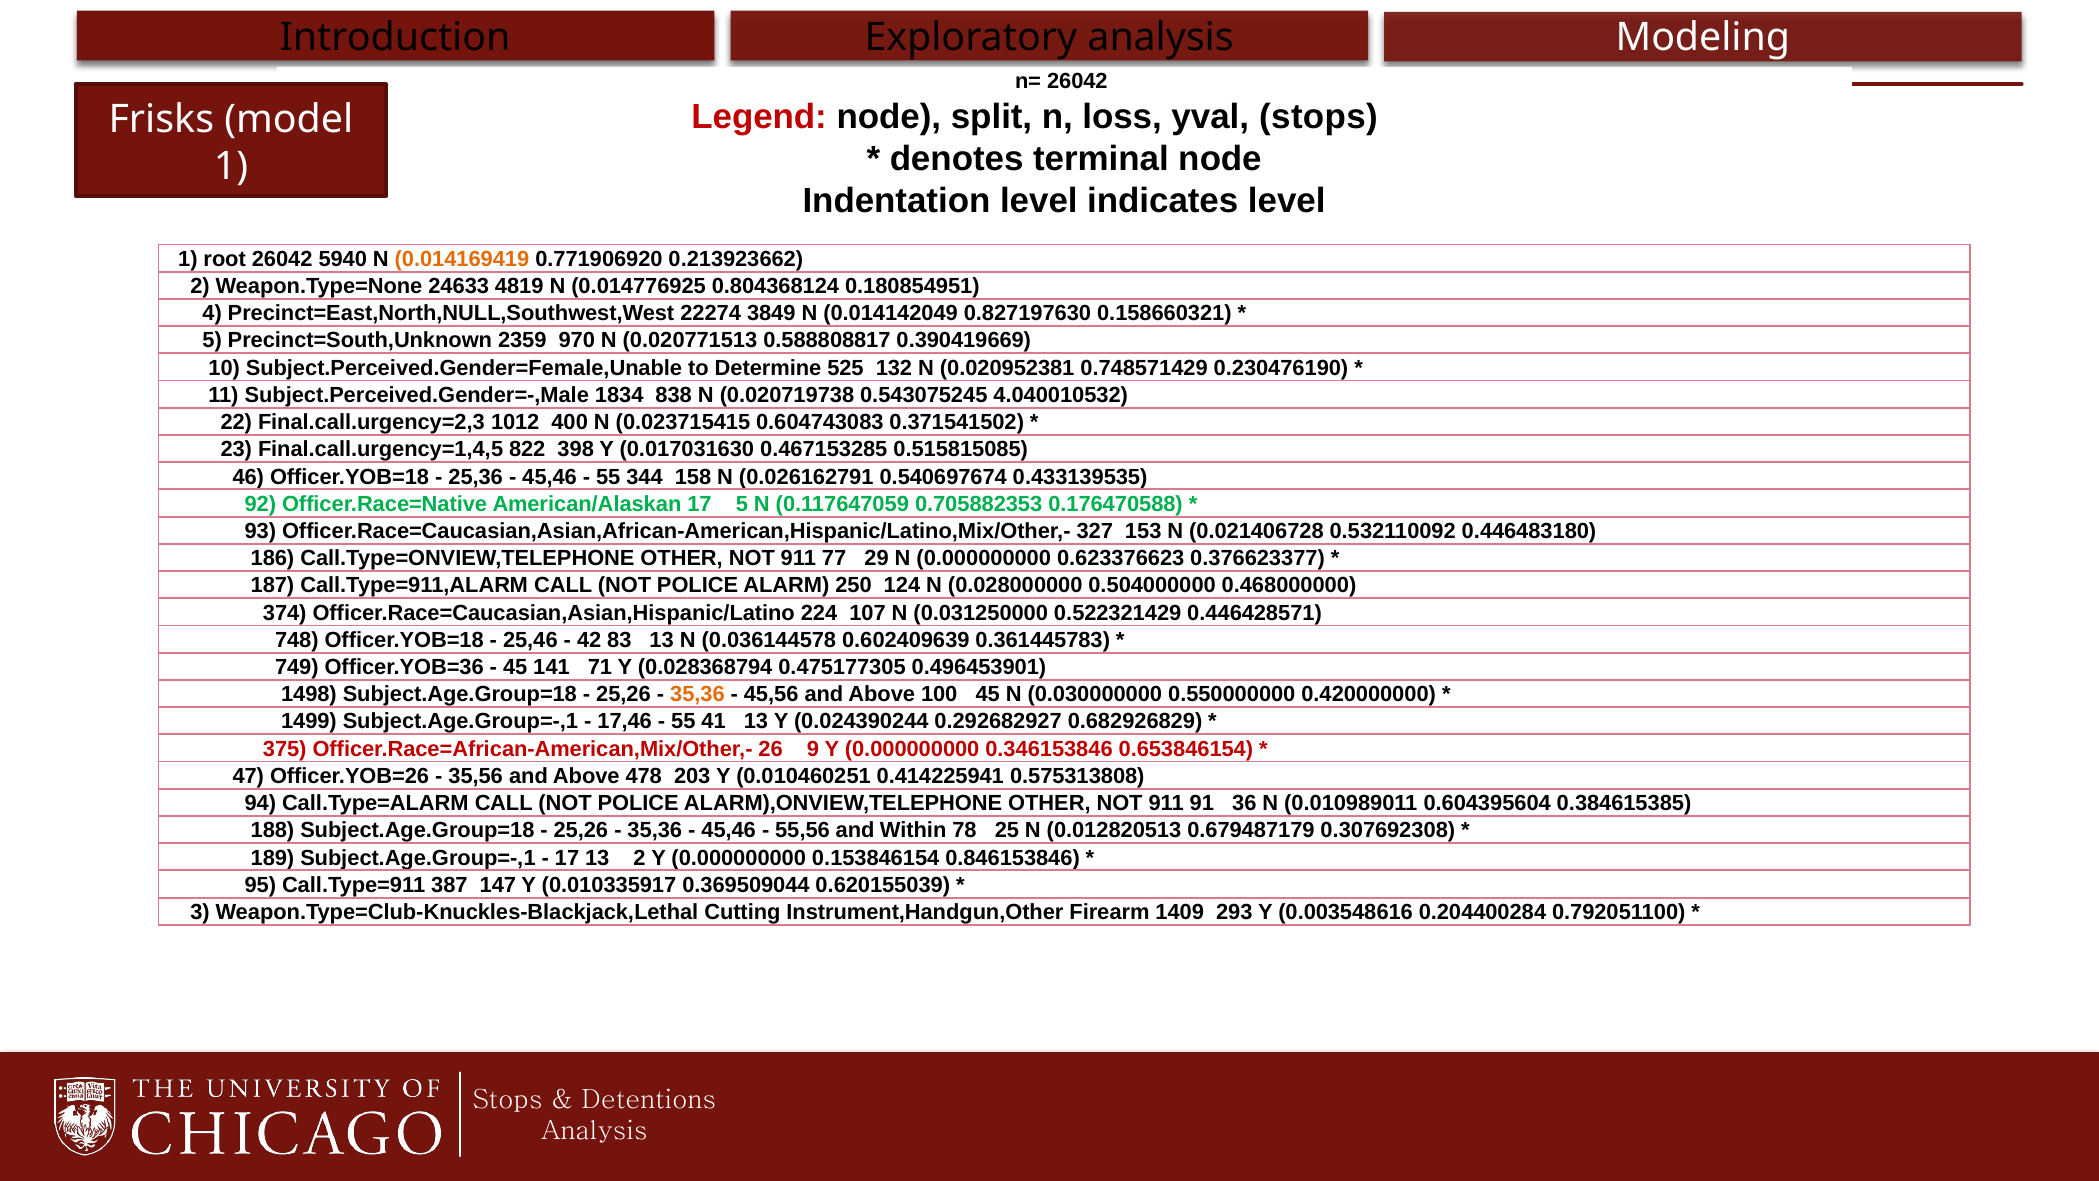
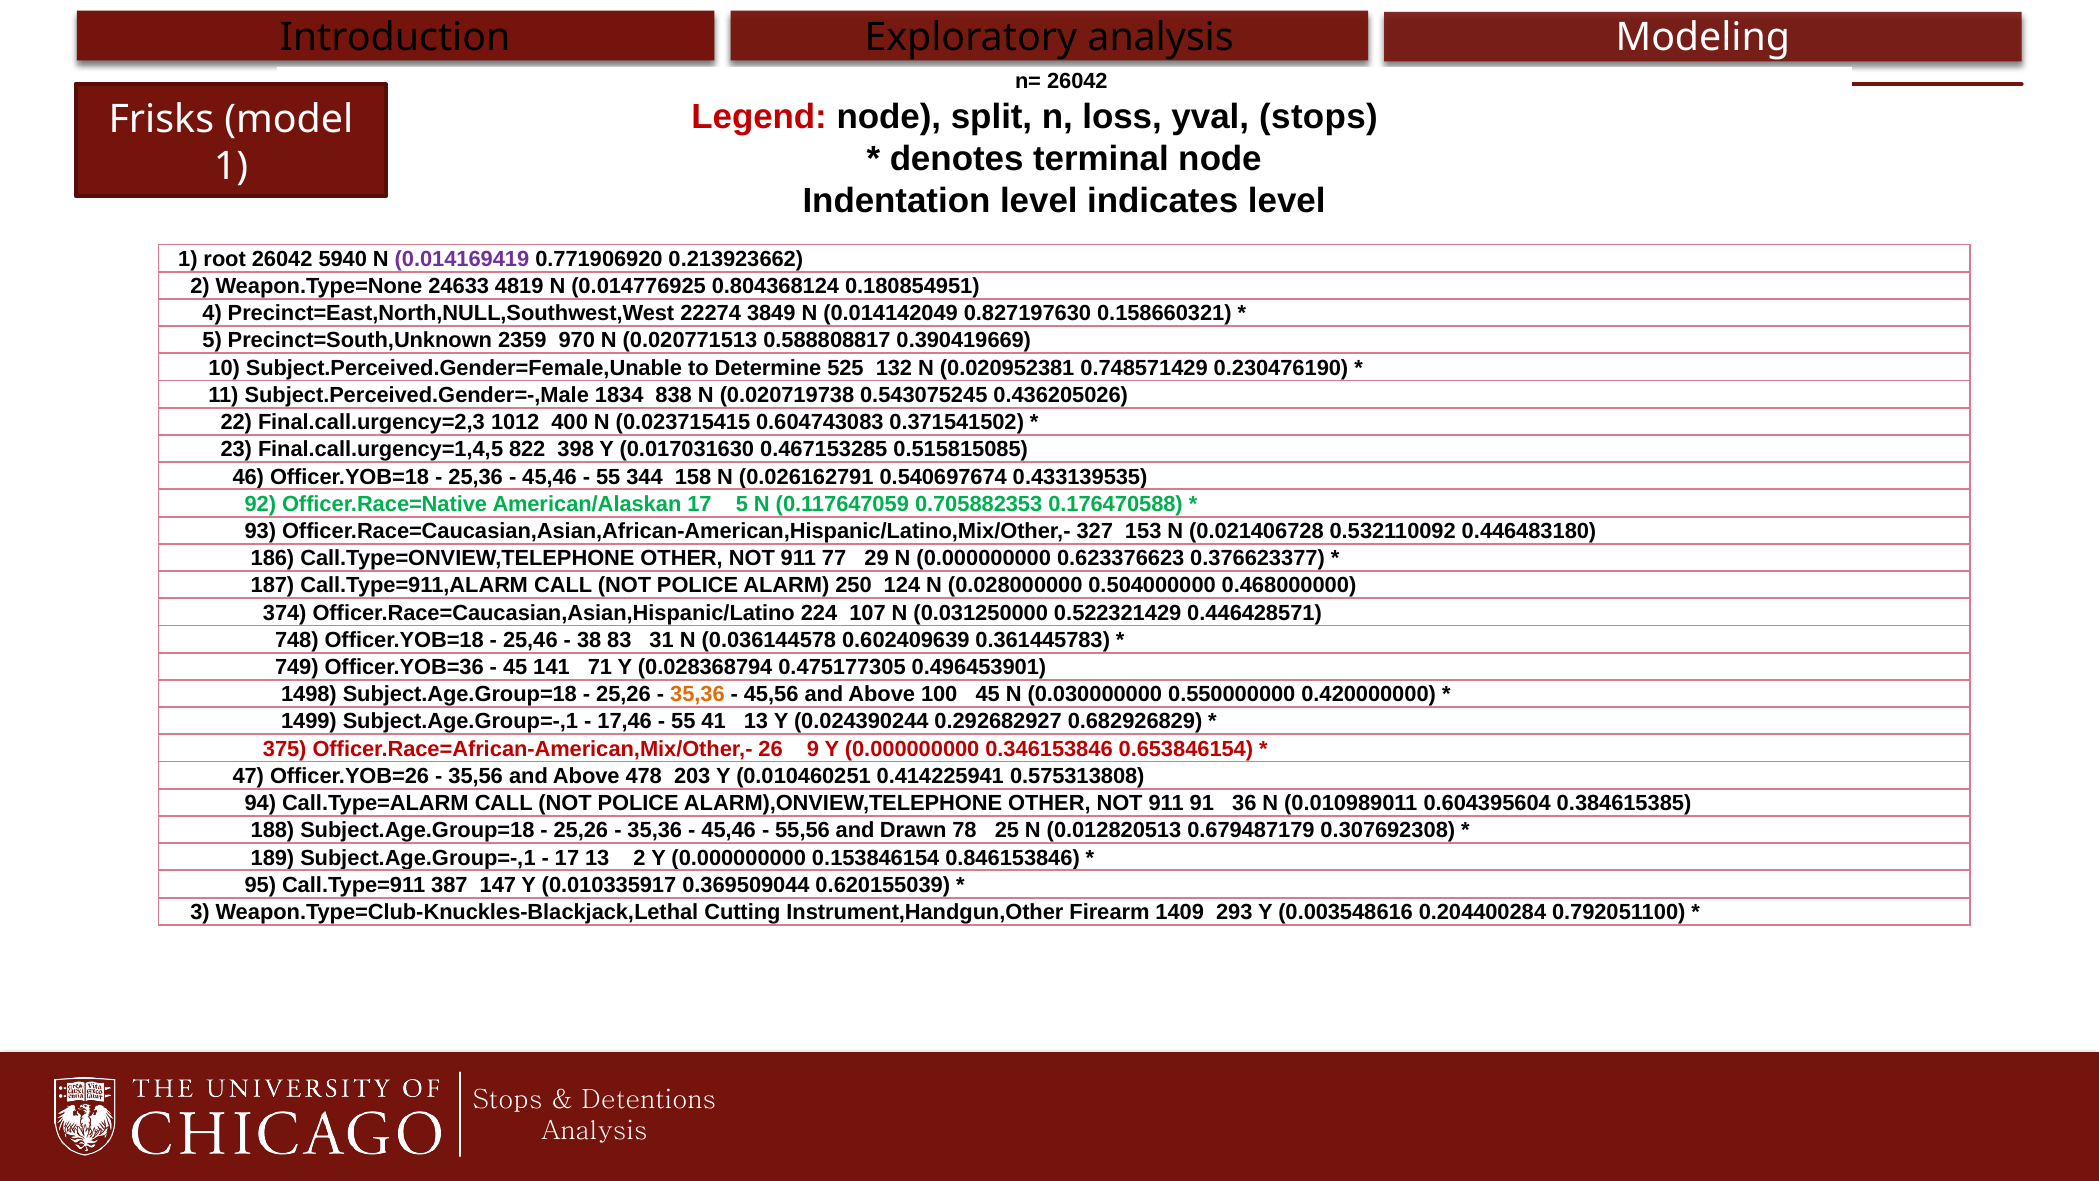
0.014169419 colour: orange -> purple (462, 259)
4.040010532: 4.040010532 -> 0.436205026 (1061, 395)
42: 42 -> 38 (589, 640)
83 13: 13 -> 31 (662, 640)
Within: Within -> Drawn (913, 830)
